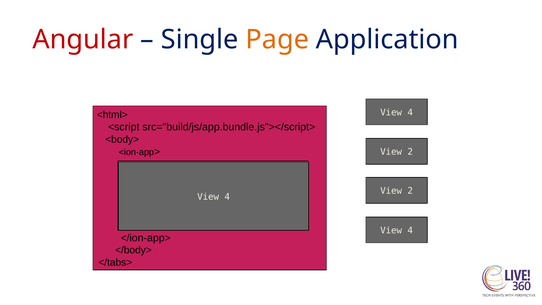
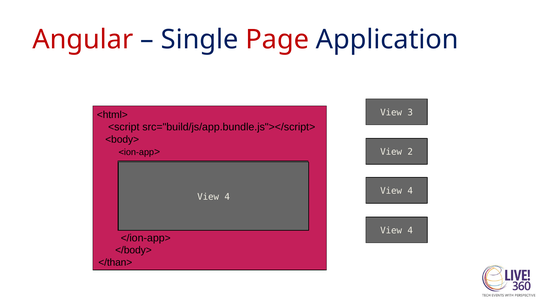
Page colour: orange -> red (277, 39)
4: 4 -> 3 (410, 112)
2: 2 -> 4 (410, 191)
</tabs>: </tabs> -> </than> (115, 262)
